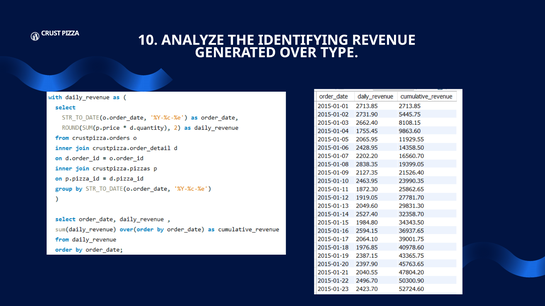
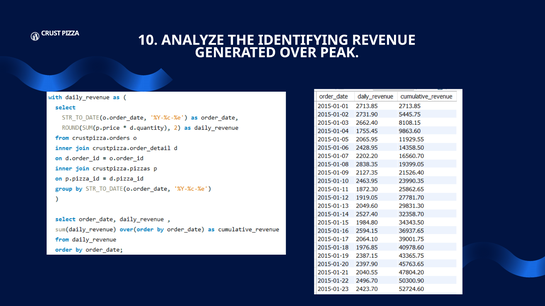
TYPE: TYPE -> PEAK (339, 53)
